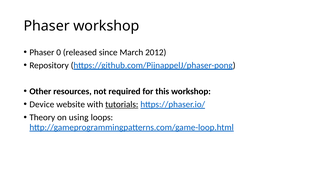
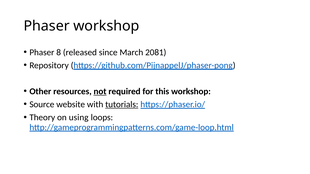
0: 0 -> 8 (59, 52)
2012: 2012 -> 2081 (156, 52)
not underline: none -> present (100, 92)
Device: Device -> Source (42, 105)
